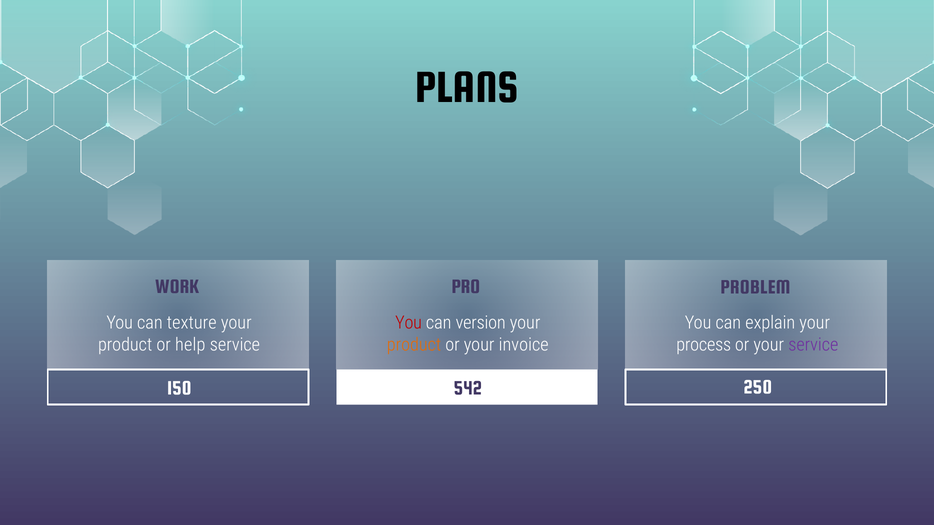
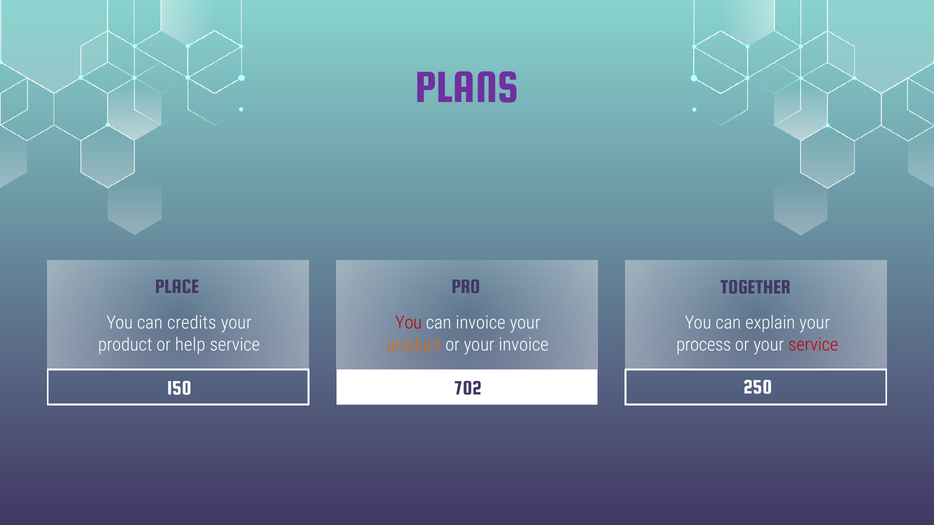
PLANS colour: black -> purple (467, 87)
WORK: WORK -> PLACE (177, 287)
PROBLEM: PROBLEM -> TOGETHER (755, 287)
texture: texture -> credits (192, 323)
can version: version -> invoice (481, 323)
service colour: purple -> red (813, 345)
542: 542 -> 702 (468, 388)
